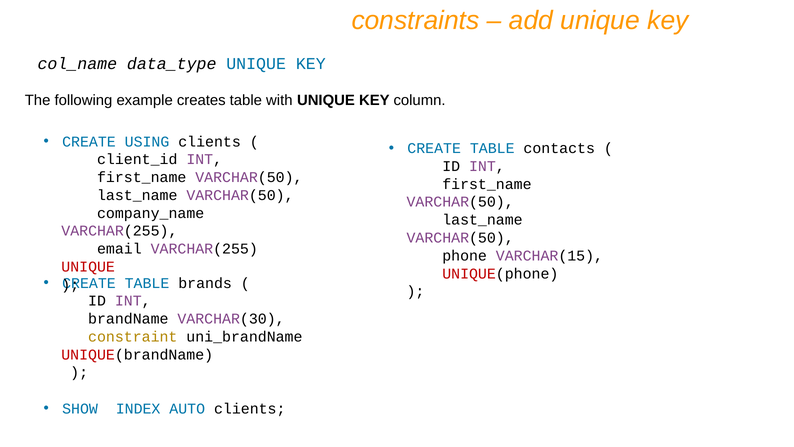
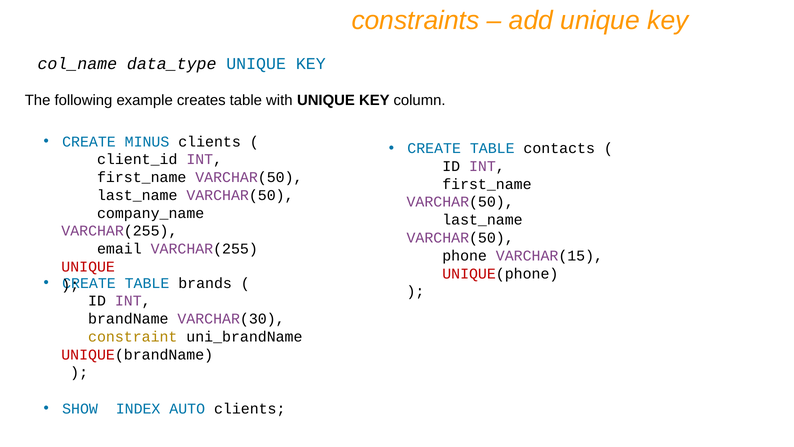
USING: USING -> MINUS (147, 142)
